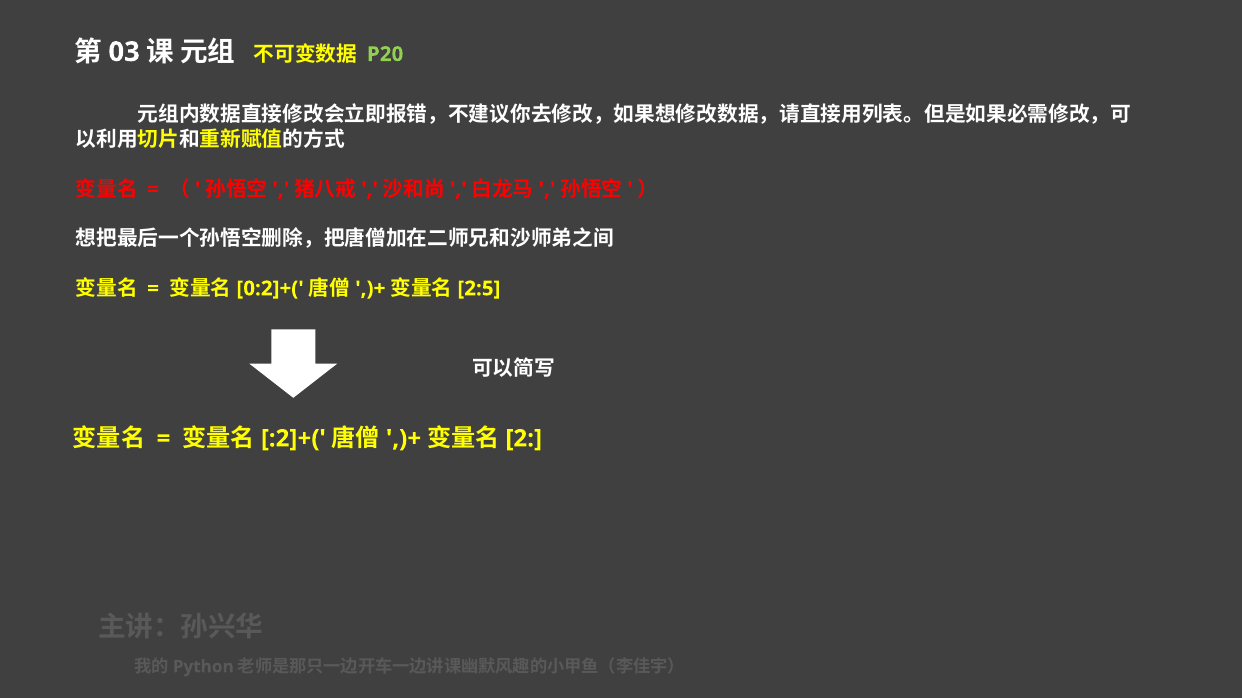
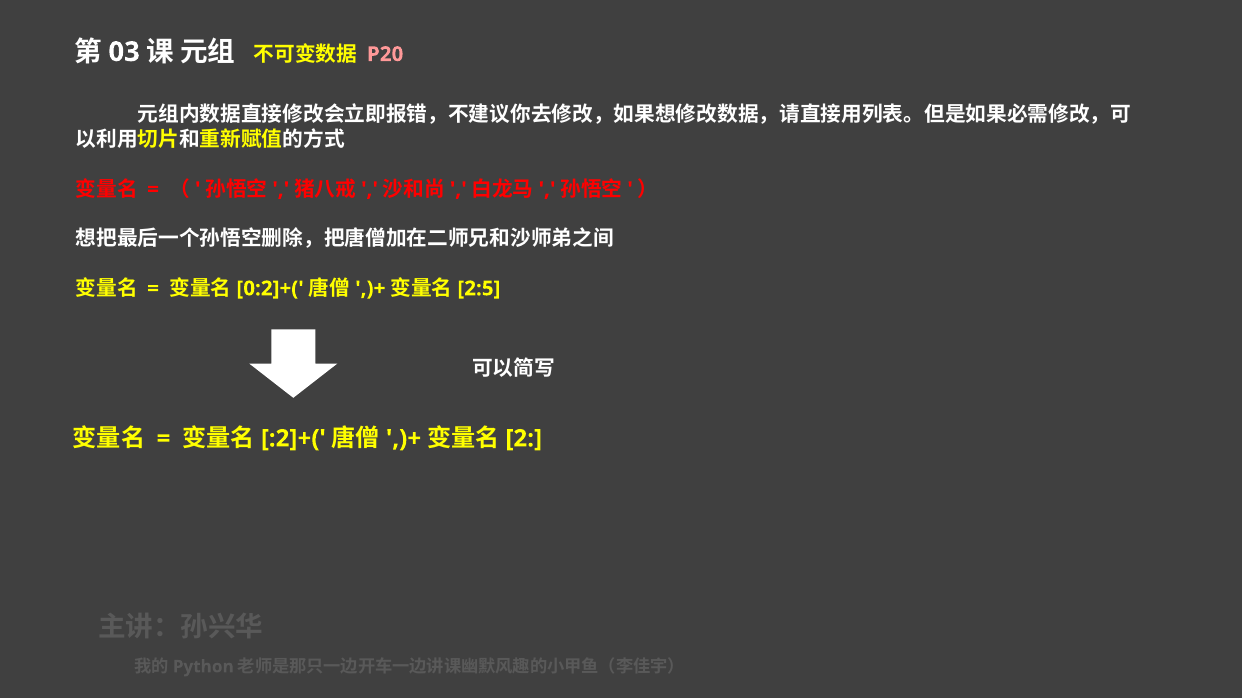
P20 colour: light green -> pink (385, 54)
